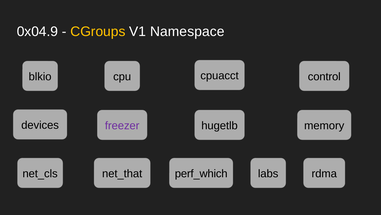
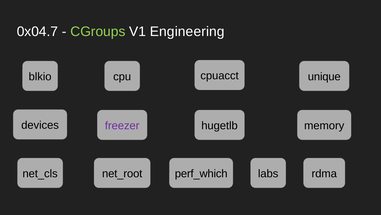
0x04.9: 0x04.9 -> 0x04.7 (37, 32)
CGroups colour: yellow -> light green (98, 32)
Namespace: Namespace -> Engineering (187, 32)
control: control -> unique (324, 76)
net_that: net_that -> net_root (122, 173)
